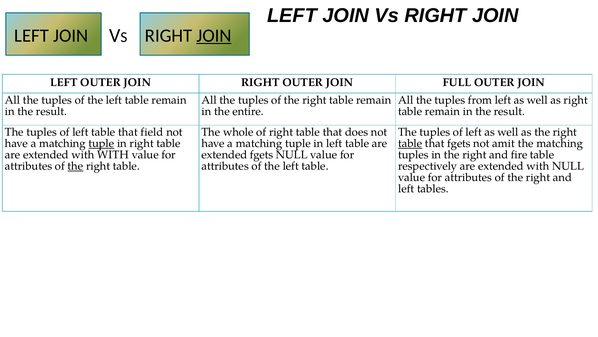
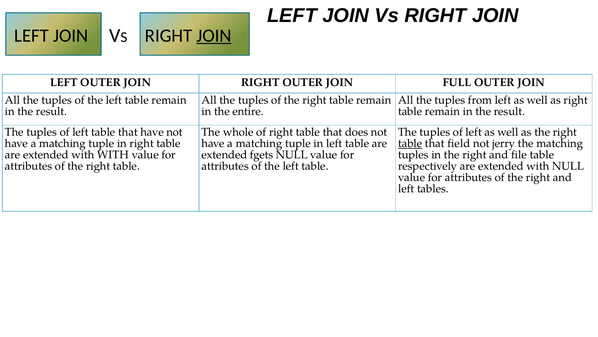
that field: field -> have (152, 132)
tuple underline: present -> none (101, 143)
that fgets: fgets -> field (459, 143)
amit: amit -> jerry (504, 143)
fire: fire -> file (519, 155)
the underline: present -> none (75, 166)
